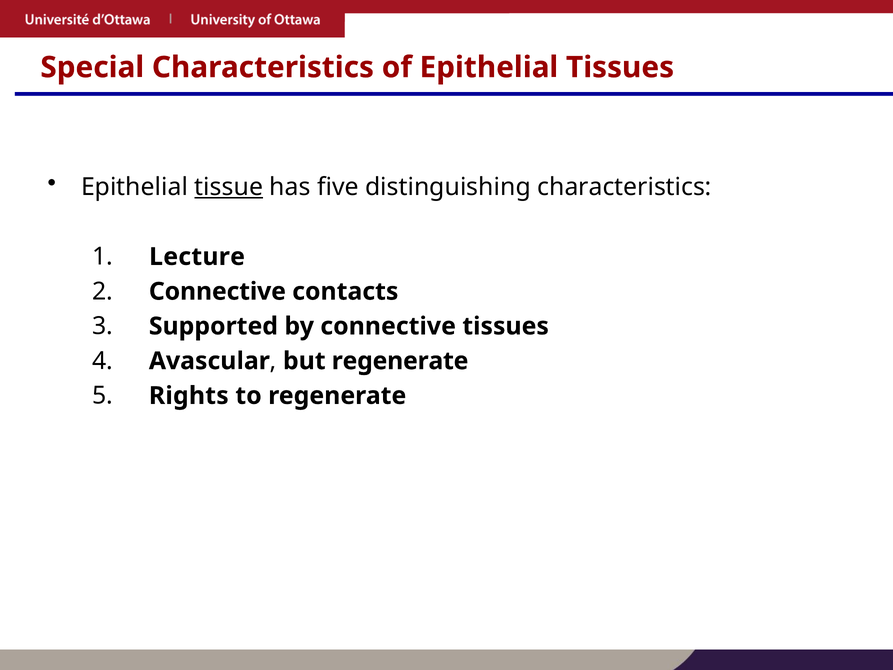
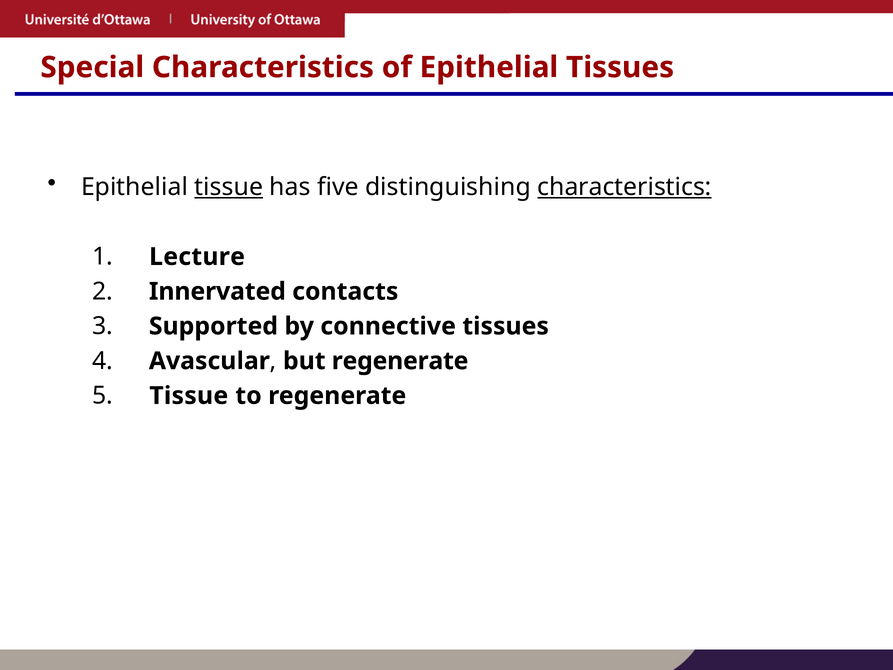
characteristics underline: none -> present (624, 187)
Connective: Connective -> Innervated (217, 291)
Rights: Rights -> Tissue (189, 396)
